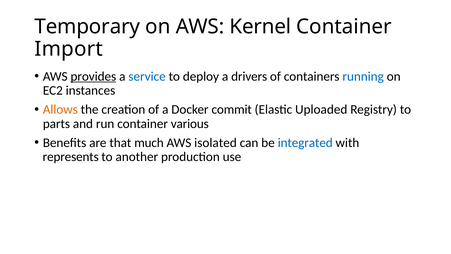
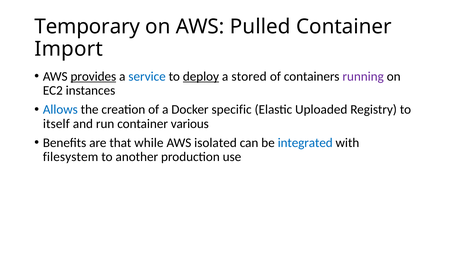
Kernel: Kernel -> Pulled (260, 27)
deploy underline: none -> present (201, 76)
drivers: drivers -> stored (249, 76)
running colour: blue -> purple (363, 76)
Allows colour: orange -> blue (60, 109)
commit: commit -> specific (232, 109)
parts: parts -> itself (56, 124)
much: much -> while (149, 142)
represents: represents -> filesystem (71, 157)
